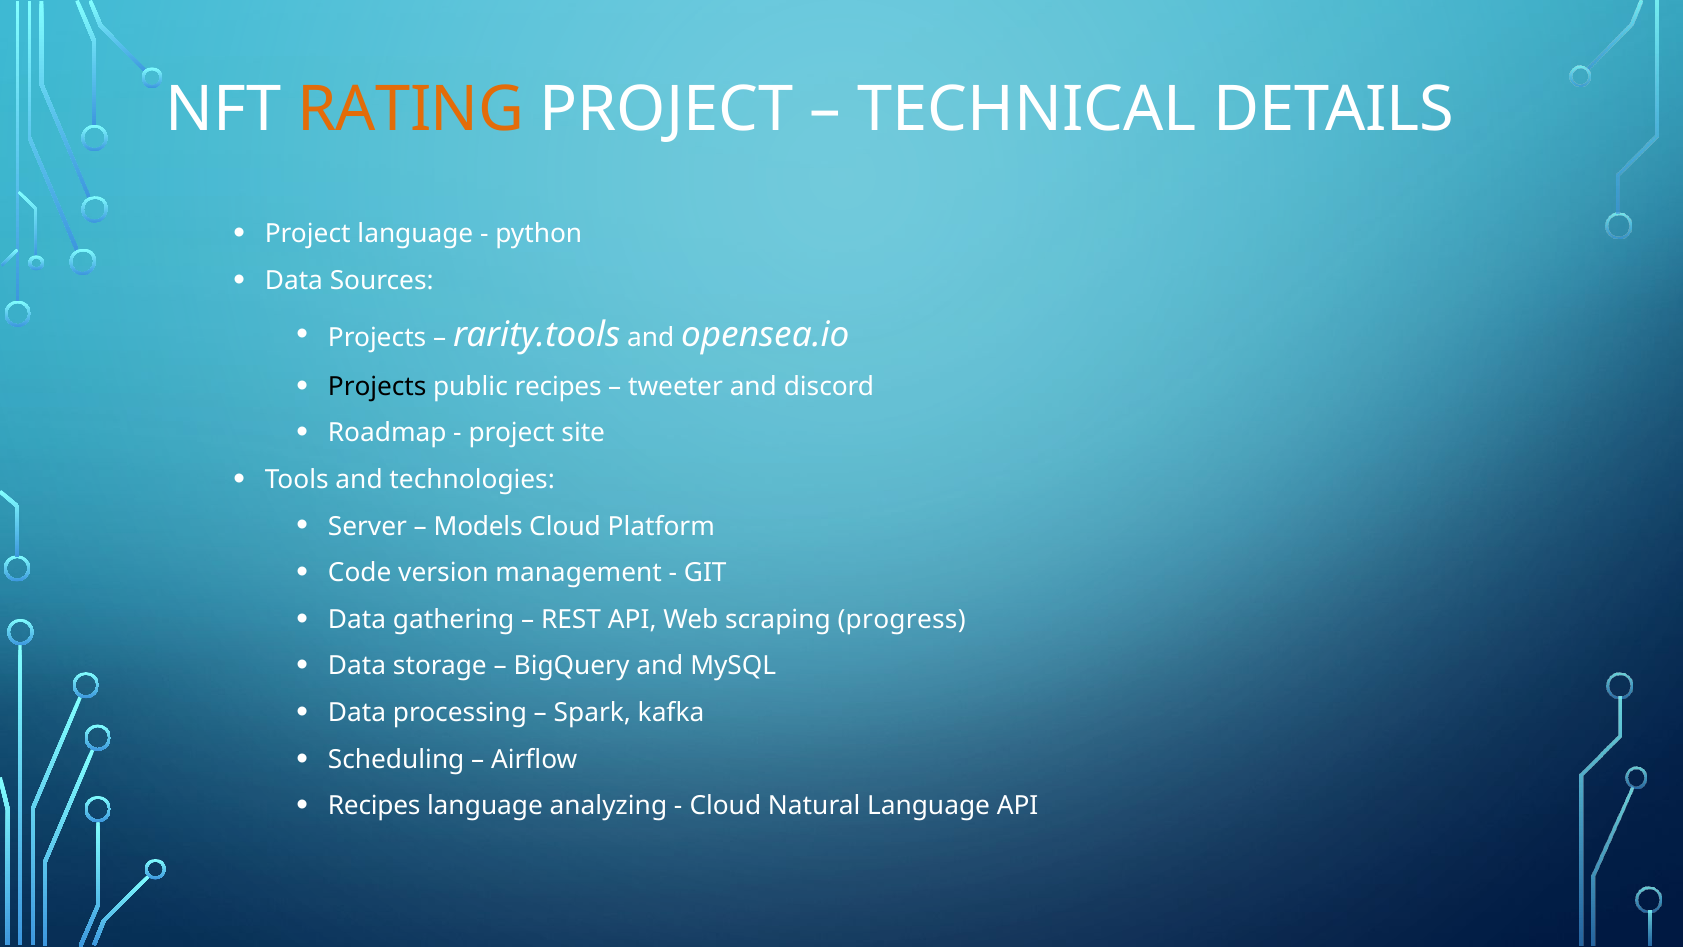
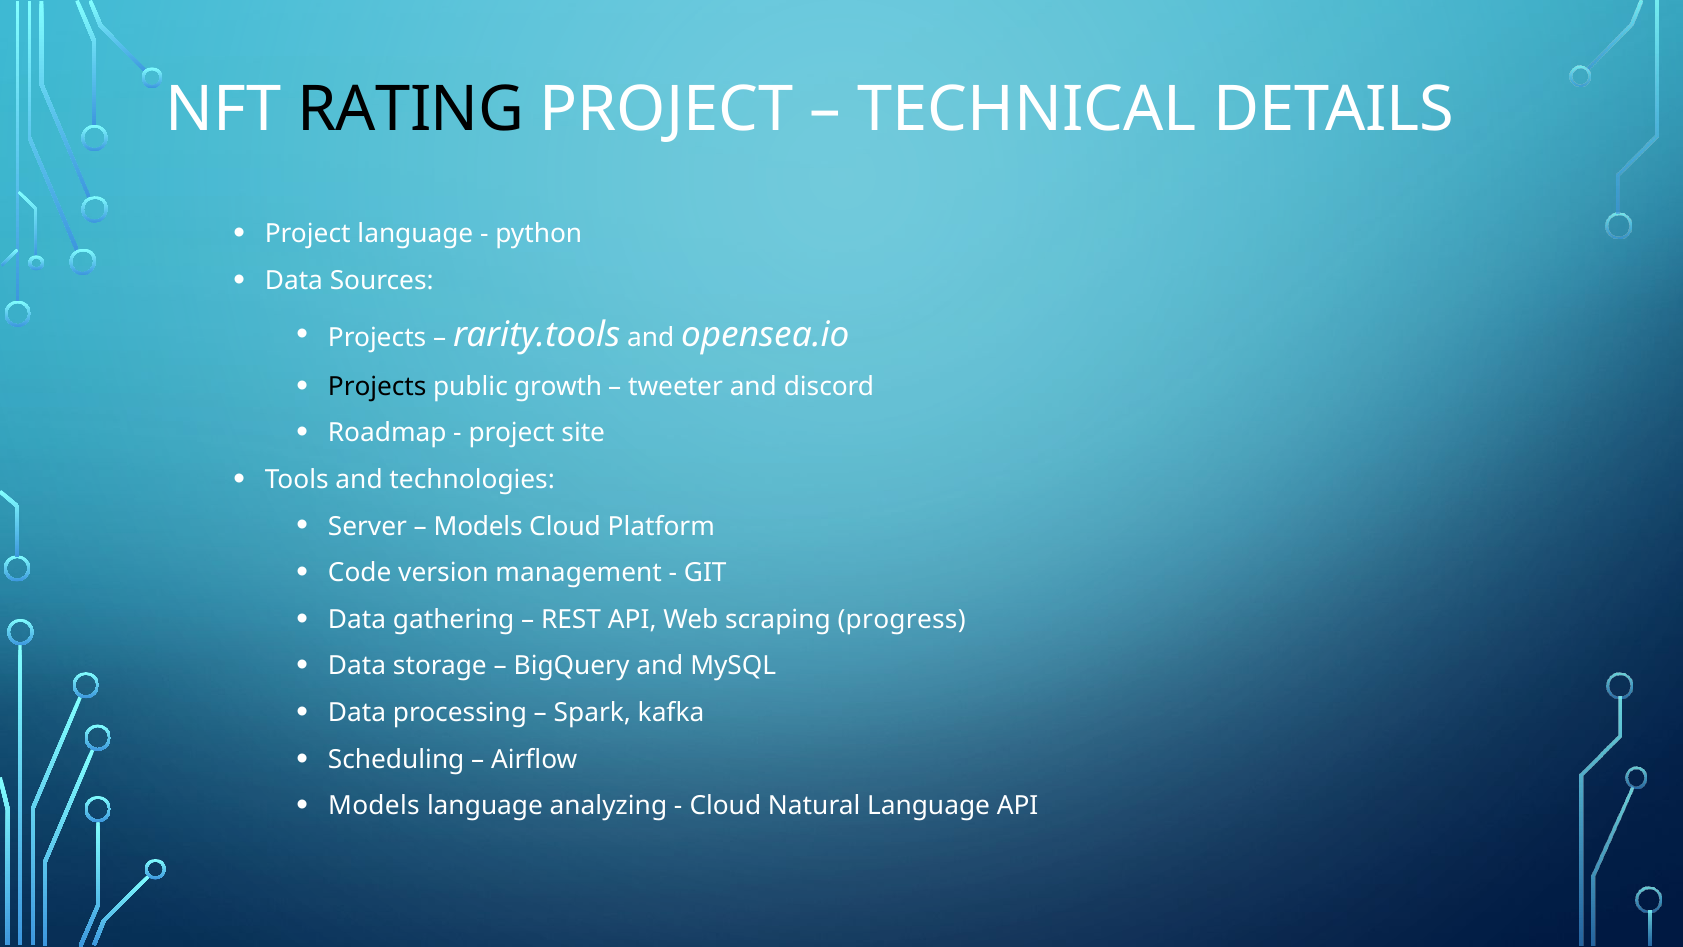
RATING colour: orange -> black (411, 110)
public recipes: recipes -> growth (558, 386)
Recipes: Recipes -> Models (374, 806)
